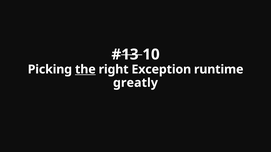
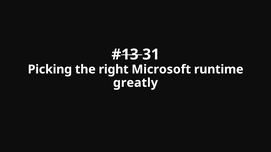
10: 10 -> 31 (151, 55)
the underline: present -> none (85, 70)
Exception: Exception -> Microsoft (161, 70)
